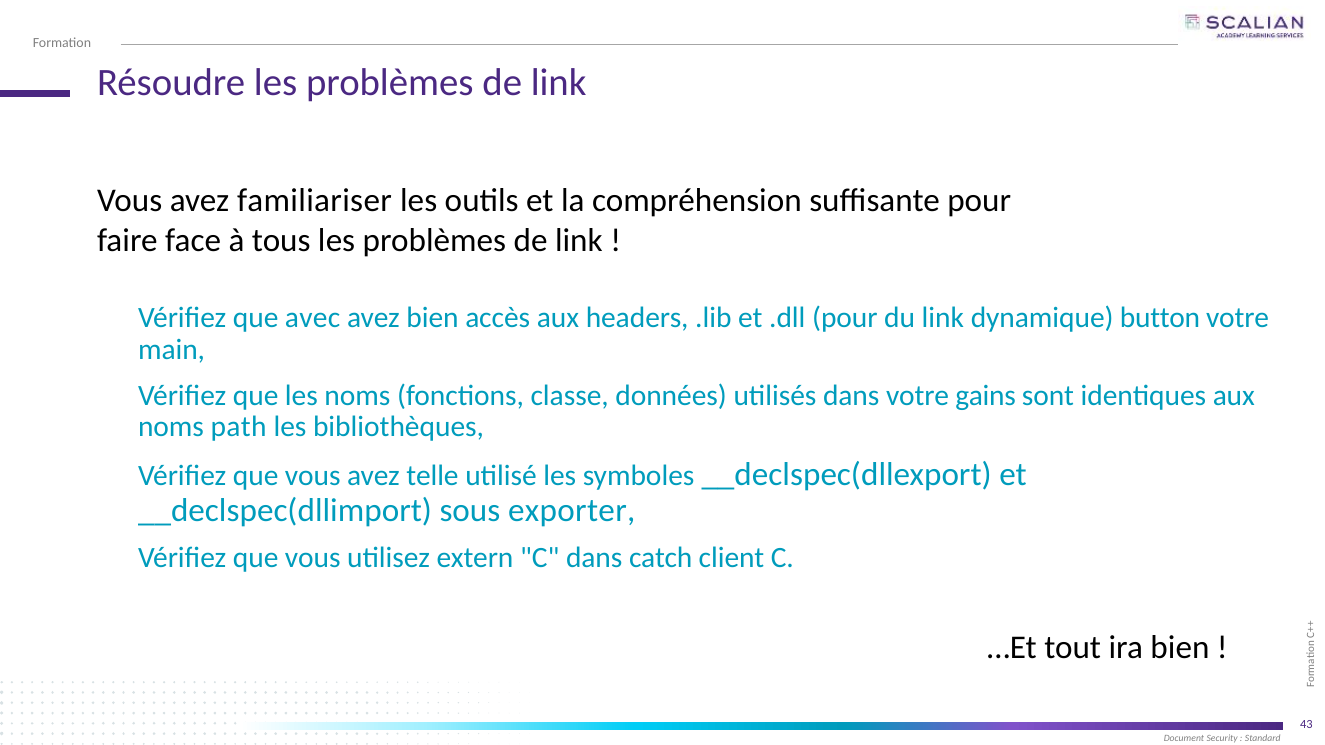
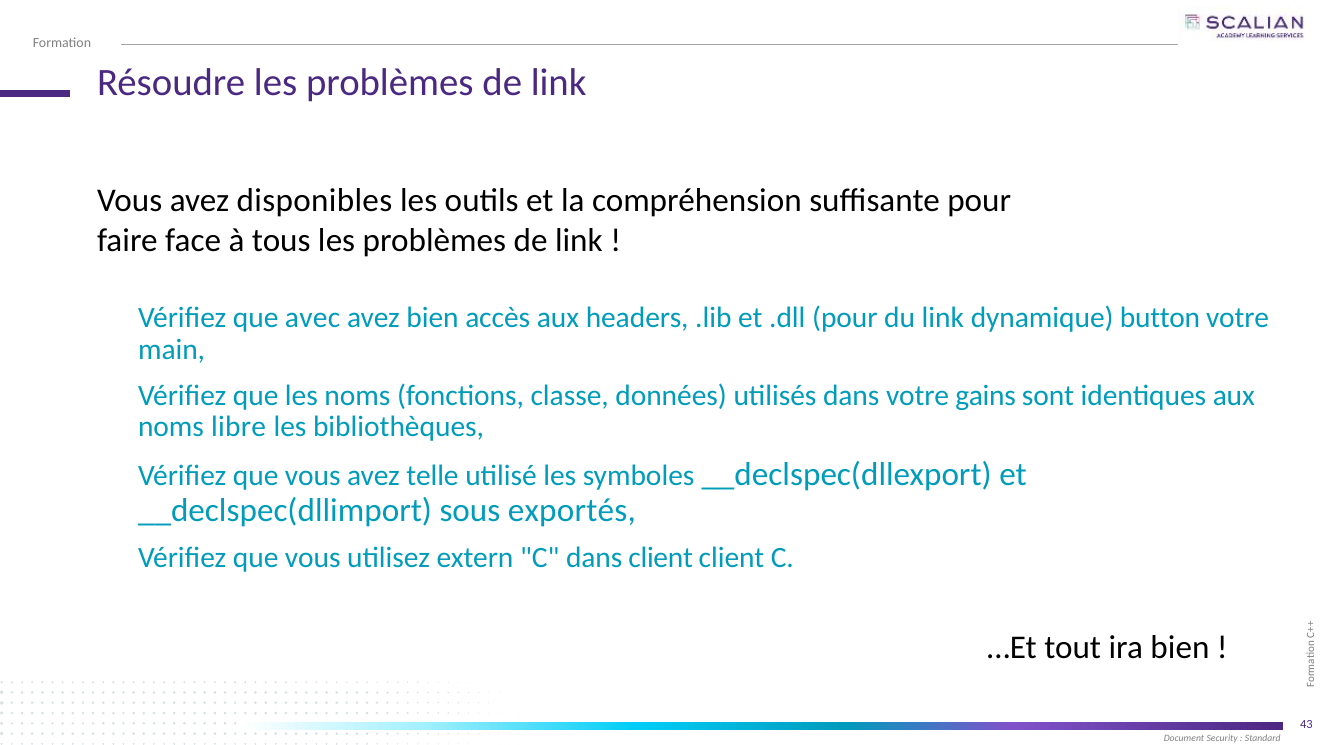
familiariser: familiariser -> disponibles (314, 201)
path: path -> libre (239, 427)
exporter: exporter -> exportés (572, 511)
dans catch: catch -> client (661, 558)
